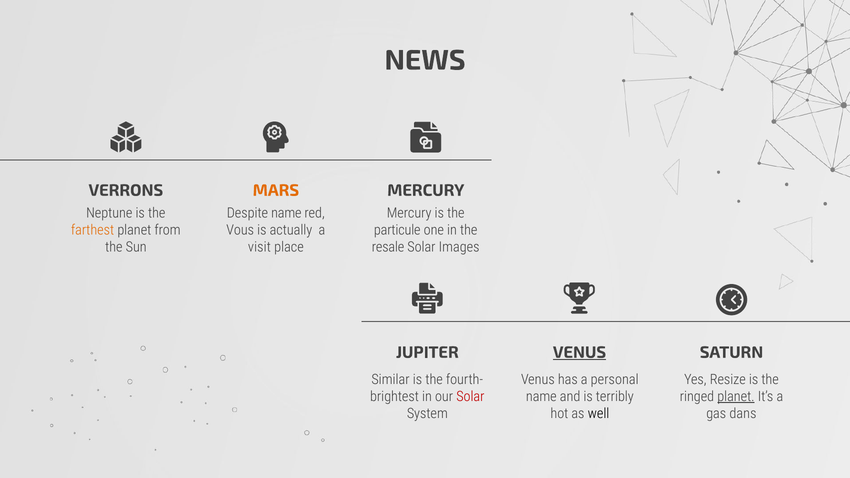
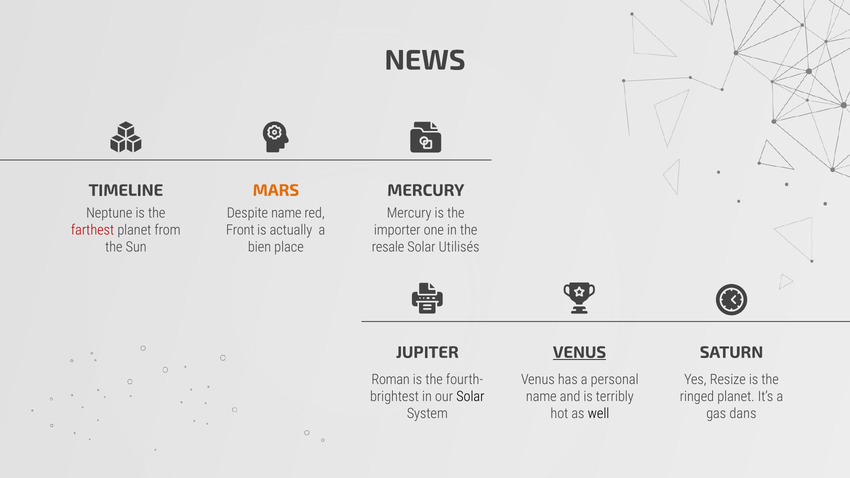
VERRONS: VERRONS -> TIMELINE (126, 190)
farthest colour: orange -> red (93, 230)
Vous: Vous -> Front (240, 230)
particule: particule -> importer (397, 230)
visit: visit -> bien (260, 247)
Images: Images -> Utilisés (459, 247)
Similar: Similar -> Roman (391, 380)
Solar colour: red -> black (470, 397)
planet underline: present -> none (736, 397)
